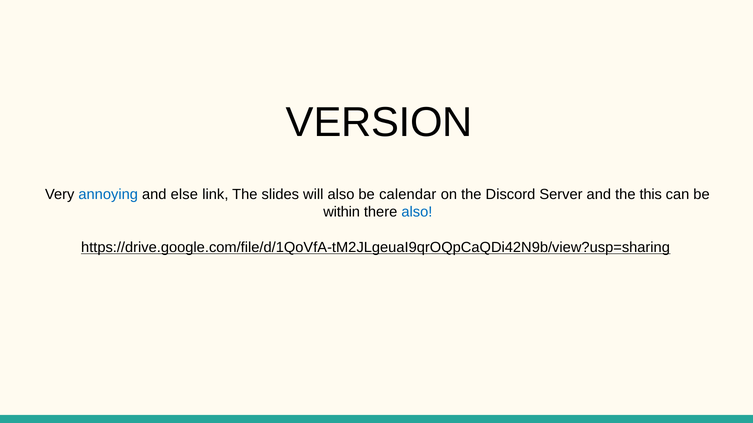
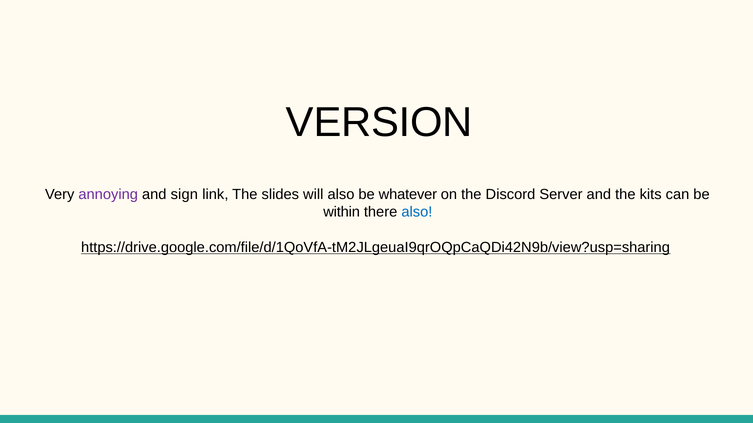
annoying colour: blue -> purple (108, 195)
else: else -> sign (184, 195)
calendar: calendar -> whatever (408, 195)
this: this -> kits (651, 195)
